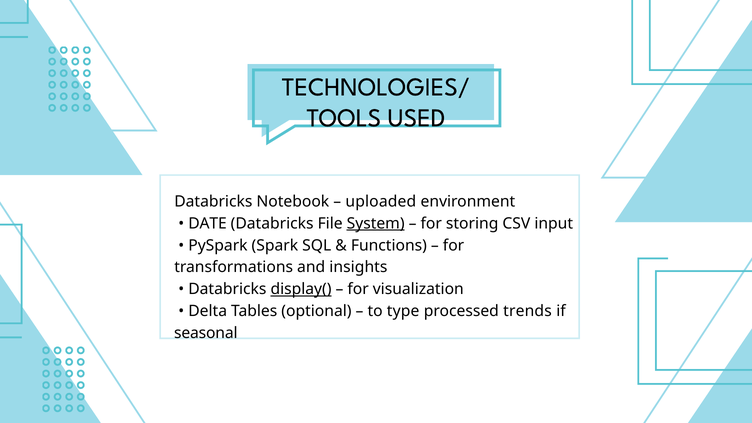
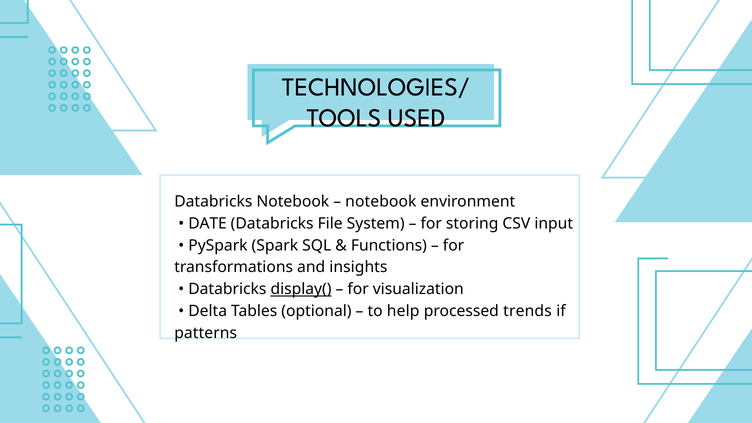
uploaded: uploaded -> notebook (381, 202)
System underline: present -> none (376, 223)
type: type -> help (403, 311)
seasonal: seasonal -> patterns (206, 333)
